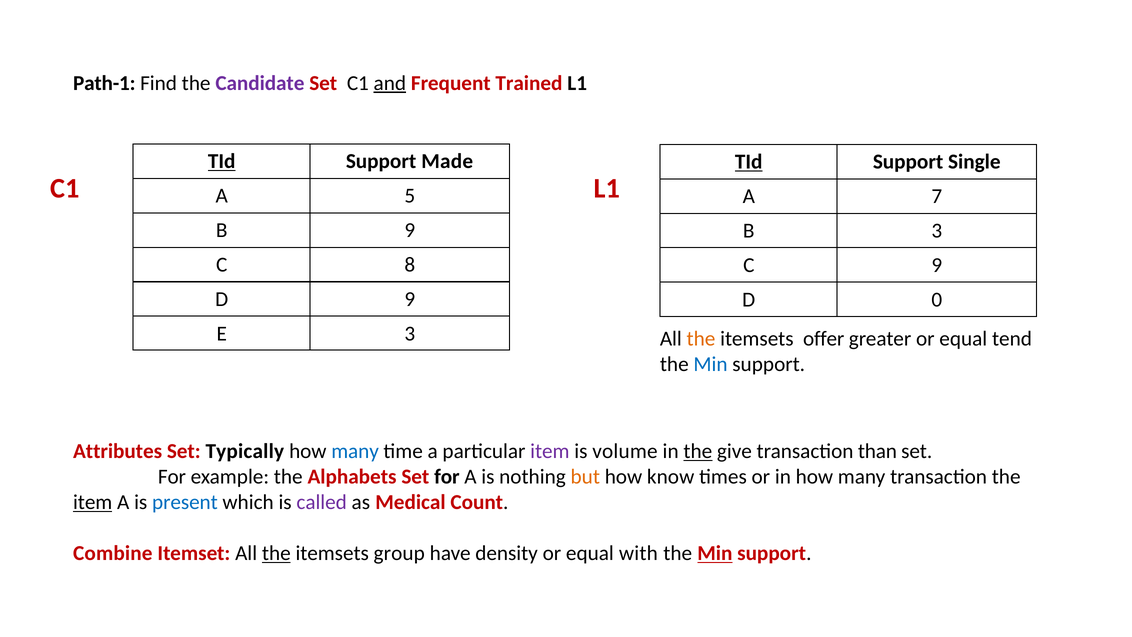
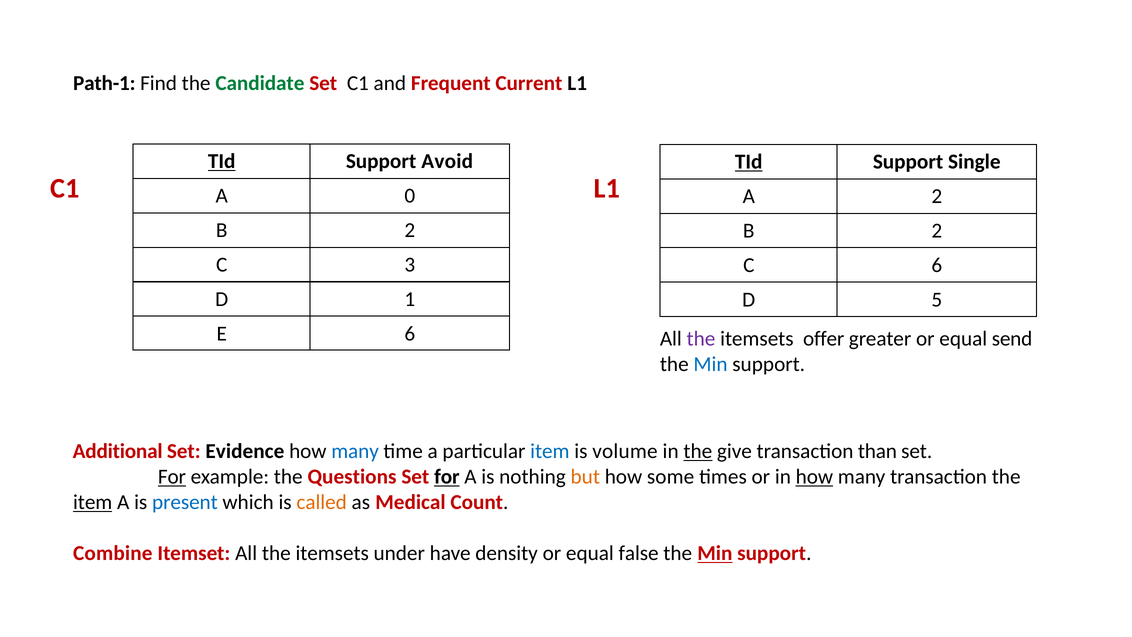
Candidate colour: purple -> green (260, 83)
and underline: present -> none (390, 83)
Trained: Trained -> Current (529, 83)
Made: Made -> Avoid (447, 161)
5: 5 -> 0 (410, 196)
A 7: 7 -> 2 (937, 196)
9: 9 -> 2 (410, 230)
3: 3 -> 2 (937, 231)
8: 8 -> 3 (410, 265)
C 9: 9 -> 6 (937, 265)
D 9: 9 -> 1 (410, 299)
0: 0 -> 5 (937, 300)
E 3: 3 -> 6 (410, 334)
the colour: orange -> purple (701, 339)
tend: tend -> send (1012, 339)
Attributes: Attributes -> Additional (118, 451)
Typically: Typically -> Evidence (245, 451)
item colour: purple -> blue (550, 451)
For underline: none -> present (172, 477)
Alphabets: Alphabets -> Questions (352, 477)
for underline: none -> present (447, 477)
know: know -> some (671, 477)
how underline: none -> present (814, 477)
called colour: purple -> orange (322, 502)
the underline: present -> none (276, 553)
group: group -> under (399, 553)
with: with -> false (639, 553)
